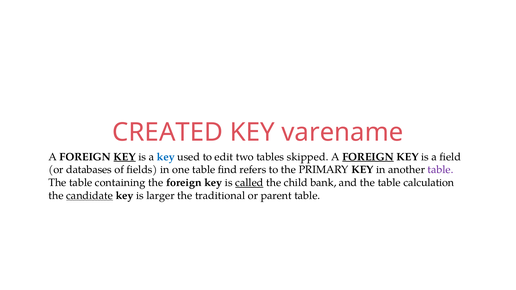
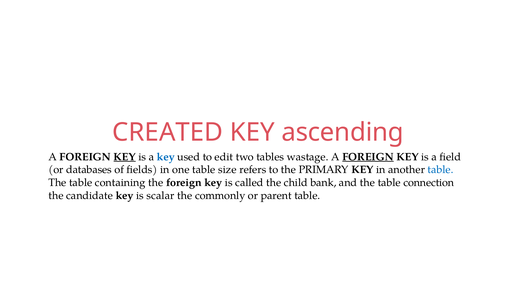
varename: varename -> ascending (343, 133)
skipped: skipped -> wastage (308, 157)
find: find -> size (227, 170)
table colour: purple -> blue (441, 170)
called underline: present -> none (249, 183)
calculation: calculation -> connection (429, 183)
candidate underline: present -> none (90, 196)
larger: larger -> scalar (160, 196)
traditional: traditional -> commonly (220, 196)
